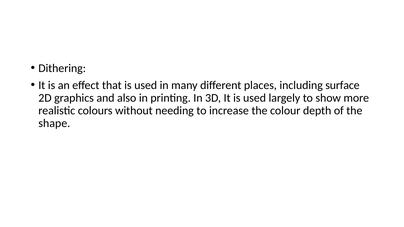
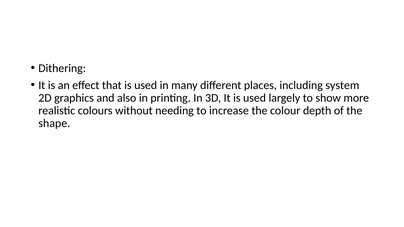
surface: surface -> system (342, 85)
